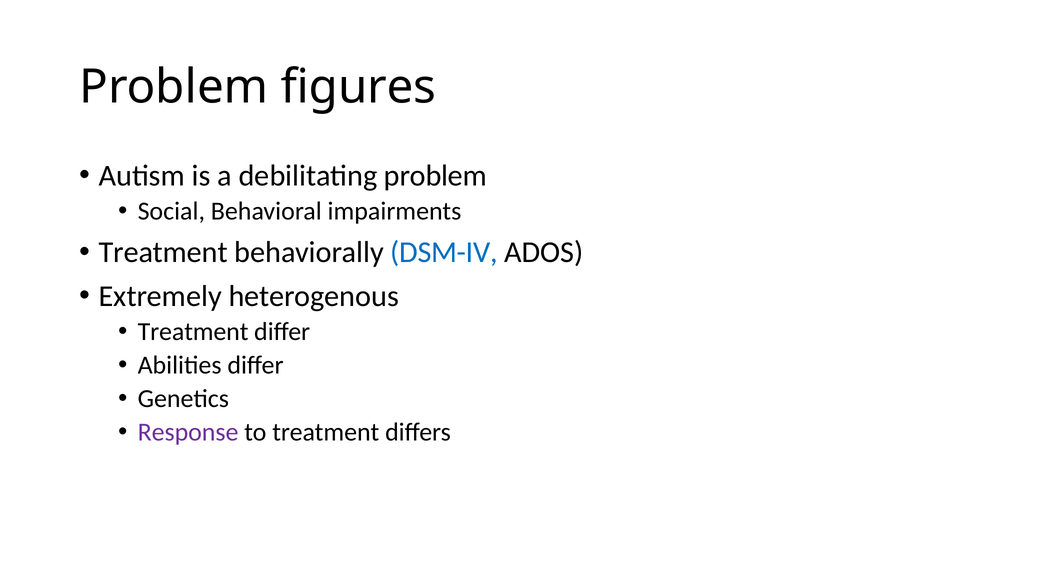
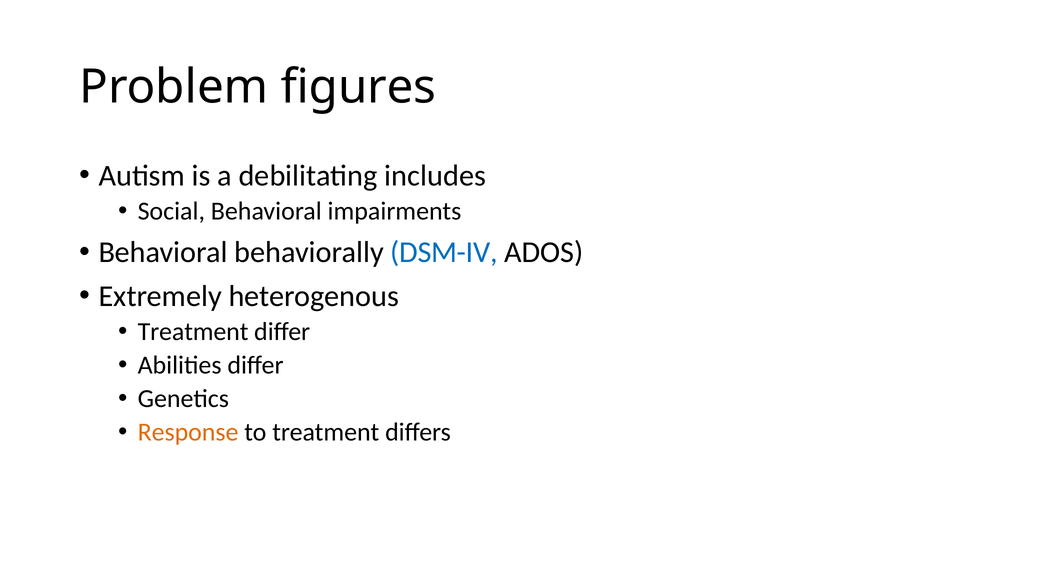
debilitating problem: problem -> includes (435, 176)
Treatment: Treatment -> Behavioral (163, 253)
Response colour: purple -> orange (188, 432)
